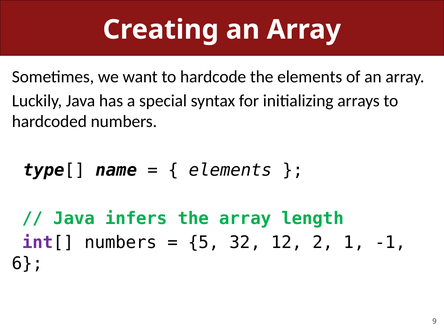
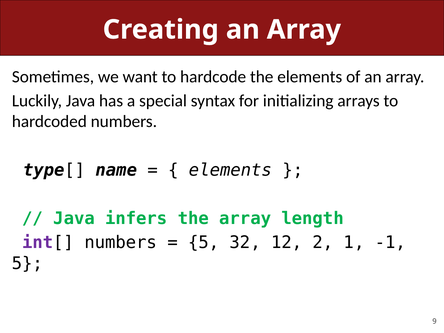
6: 6 -> 5 (27, 263)
